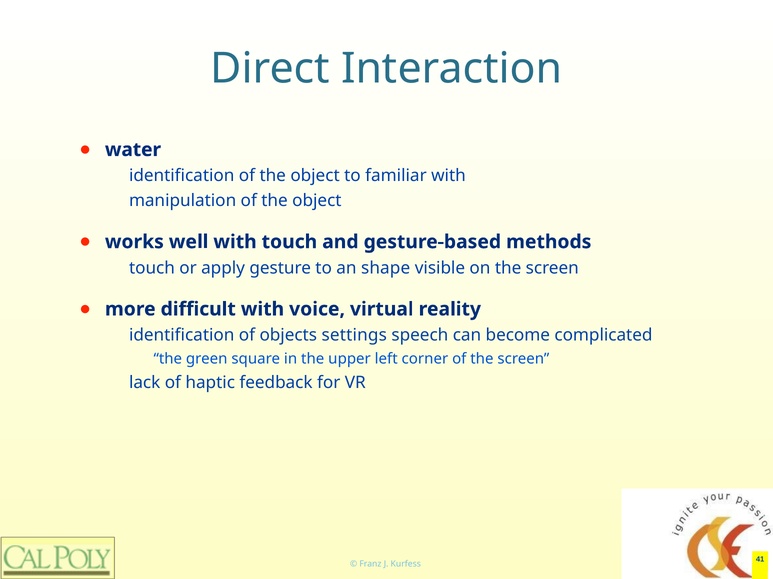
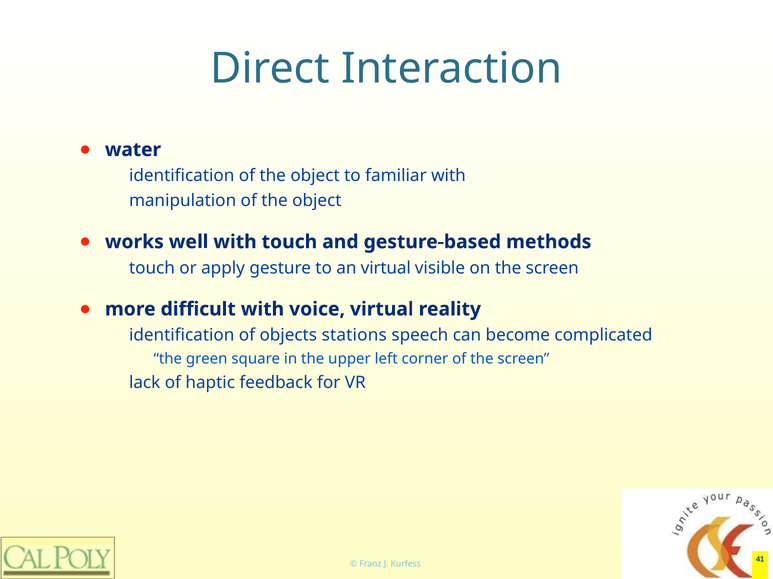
an shape: shape -> virtual (386, 268)
settings: settings -> stations (354, 336)
